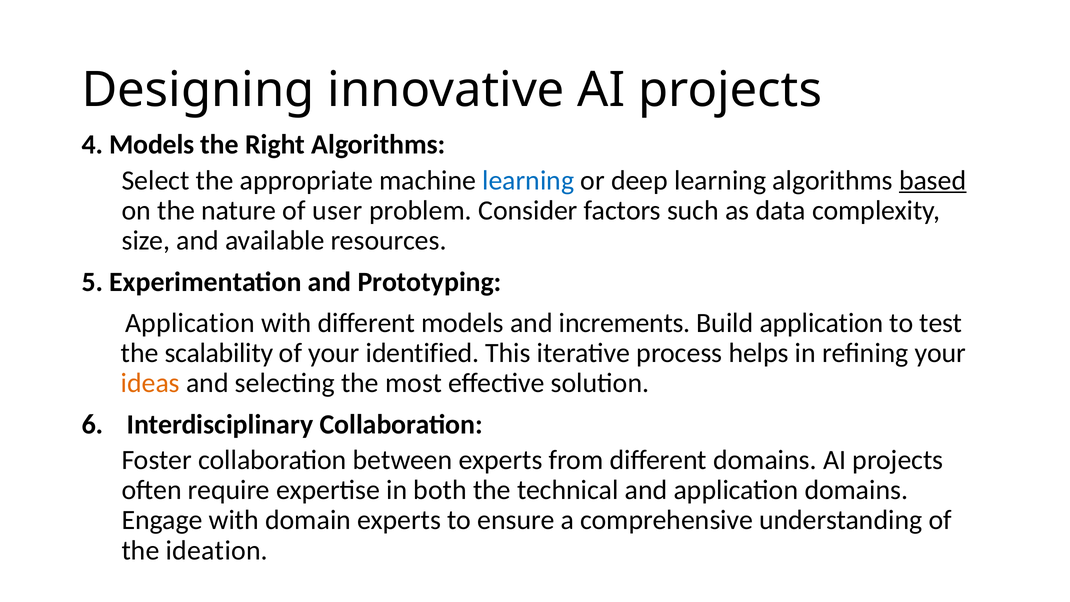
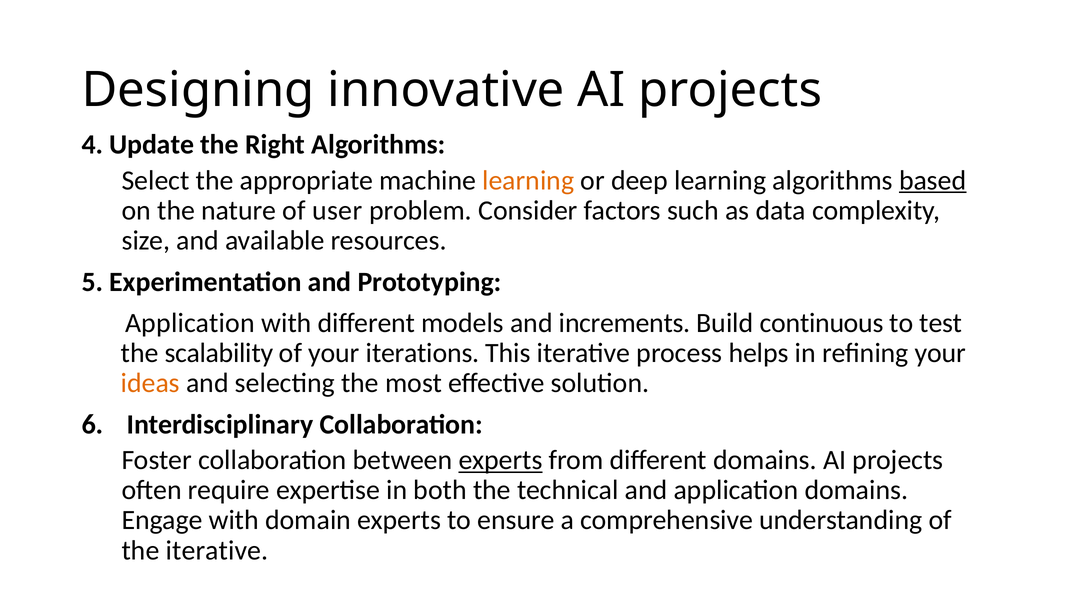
4 Models: Models -> Update (152, 145)
learning colour: blue -> orange (528, 180)
Build application: application -> continuous (822, 323)
identified: identified -> iterations (423, 353)
experts underline: none -> present (501, 460)
the ideation: ideation -> iterative (217, 550)
